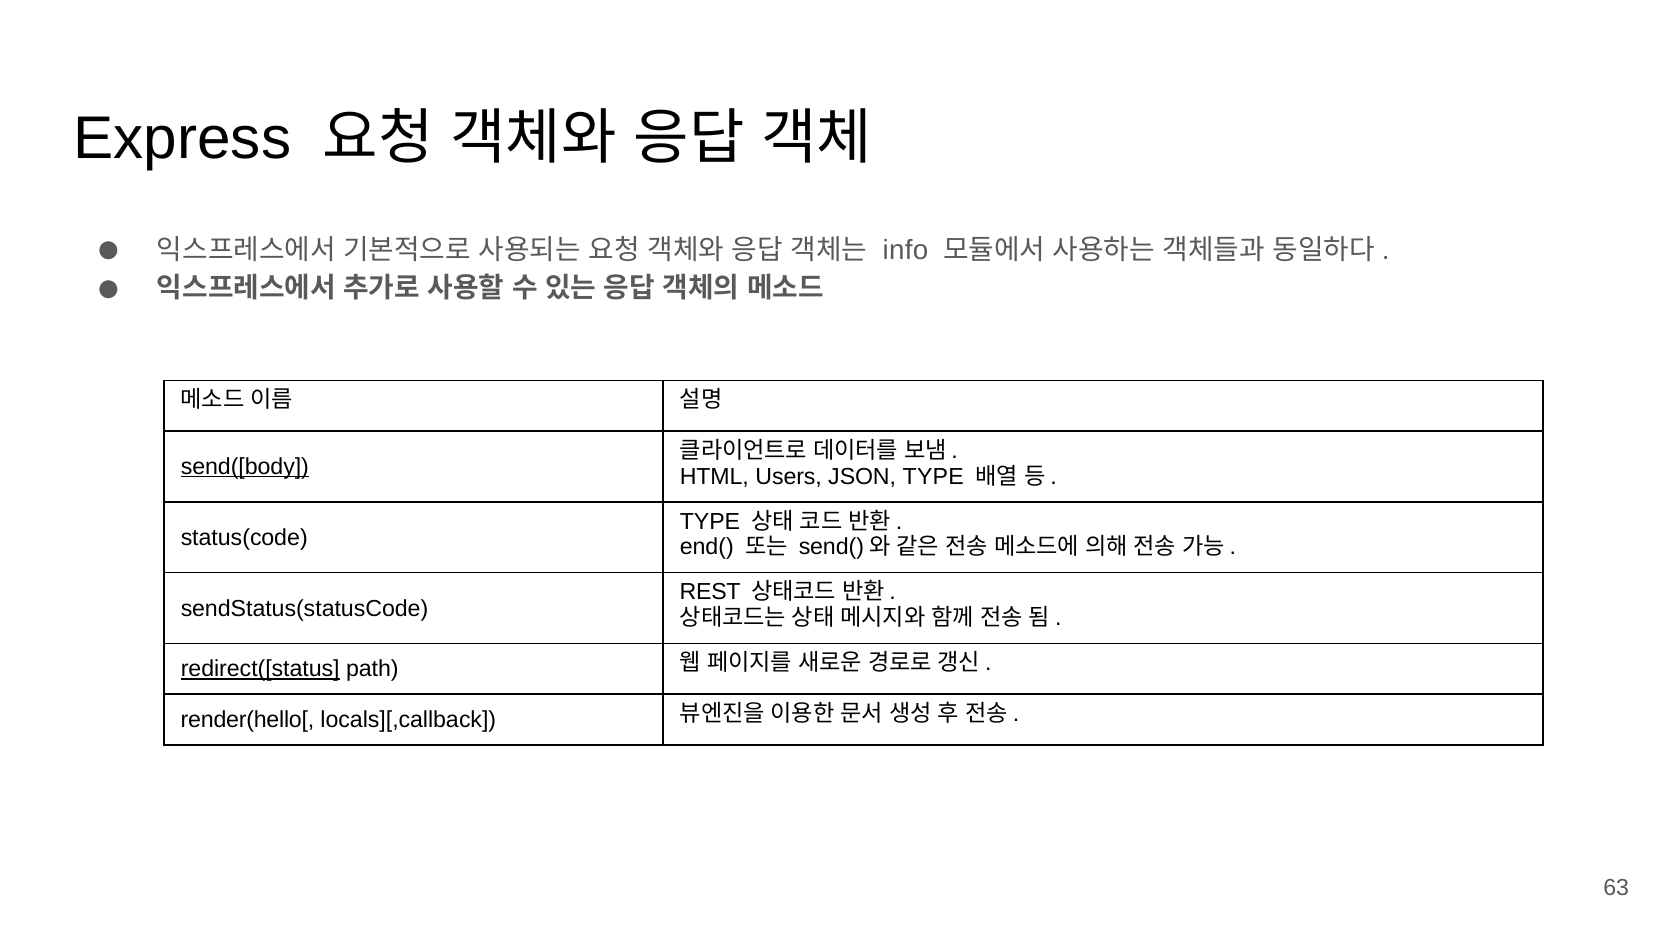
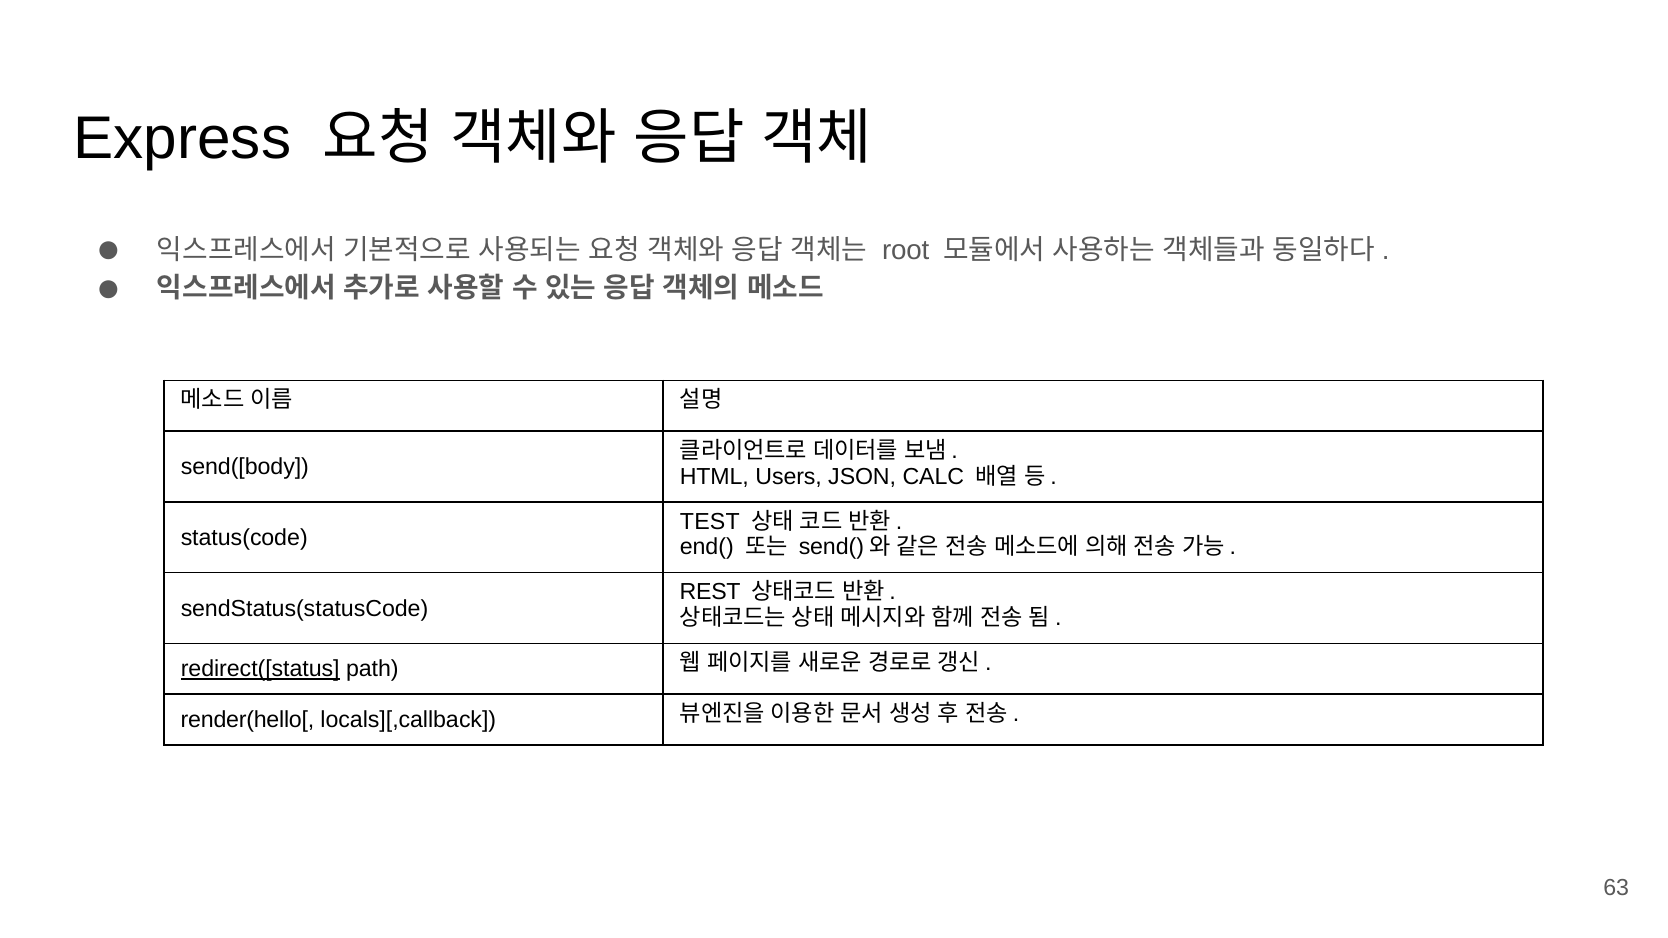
info: info -> root (906, 250)
send([body underline: present -> none (245, 467)
JSON TYPE: TYPE -> CALC (933, 477)
TYPE: TYPE -> TEST (710, 522)
